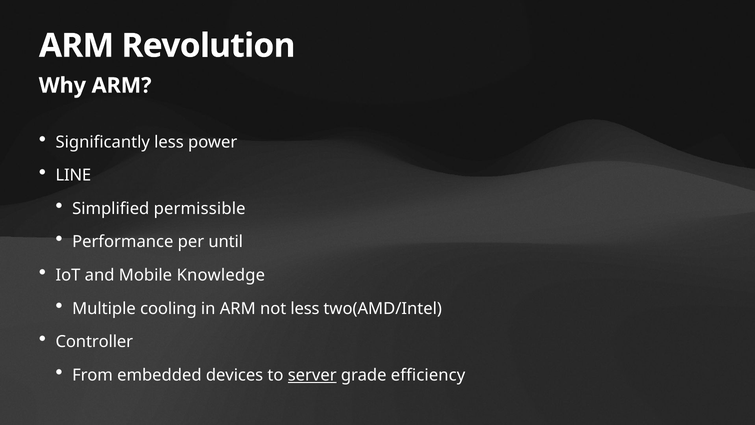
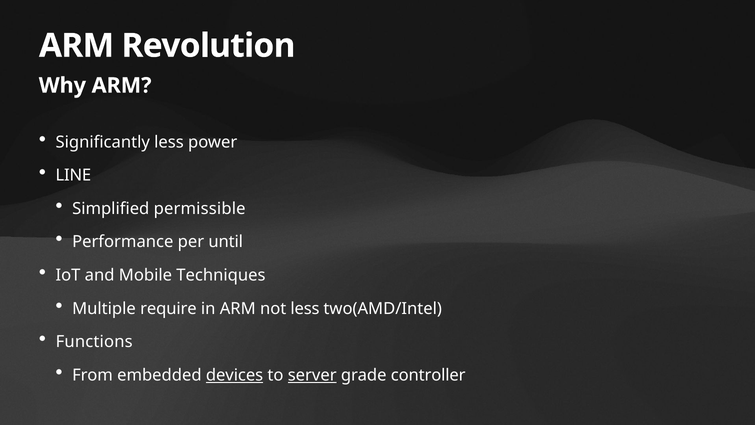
Knowledge: Knowledge -> Techniques (221, 275)
cooling: cooling -> require (168, 308)
Controller: Controller -> Functions (94, 342)
devices underline: none -> present (235, 375)
efficiency: efficiency -> controller (428, 375)
